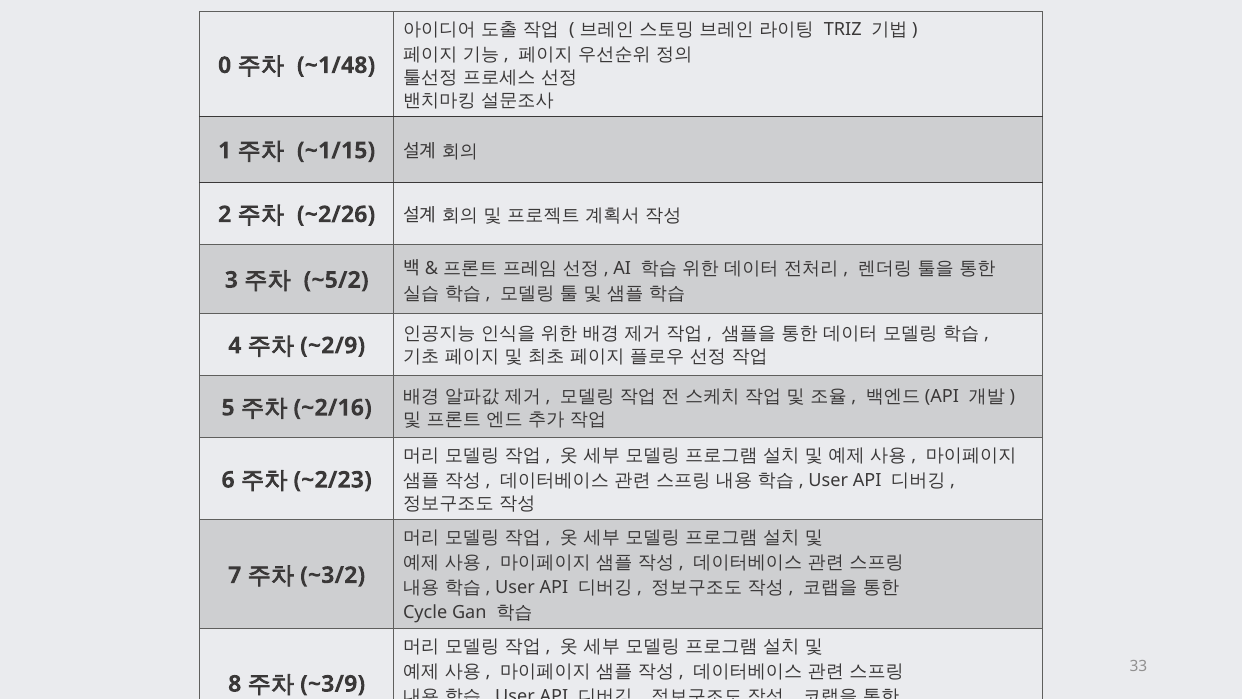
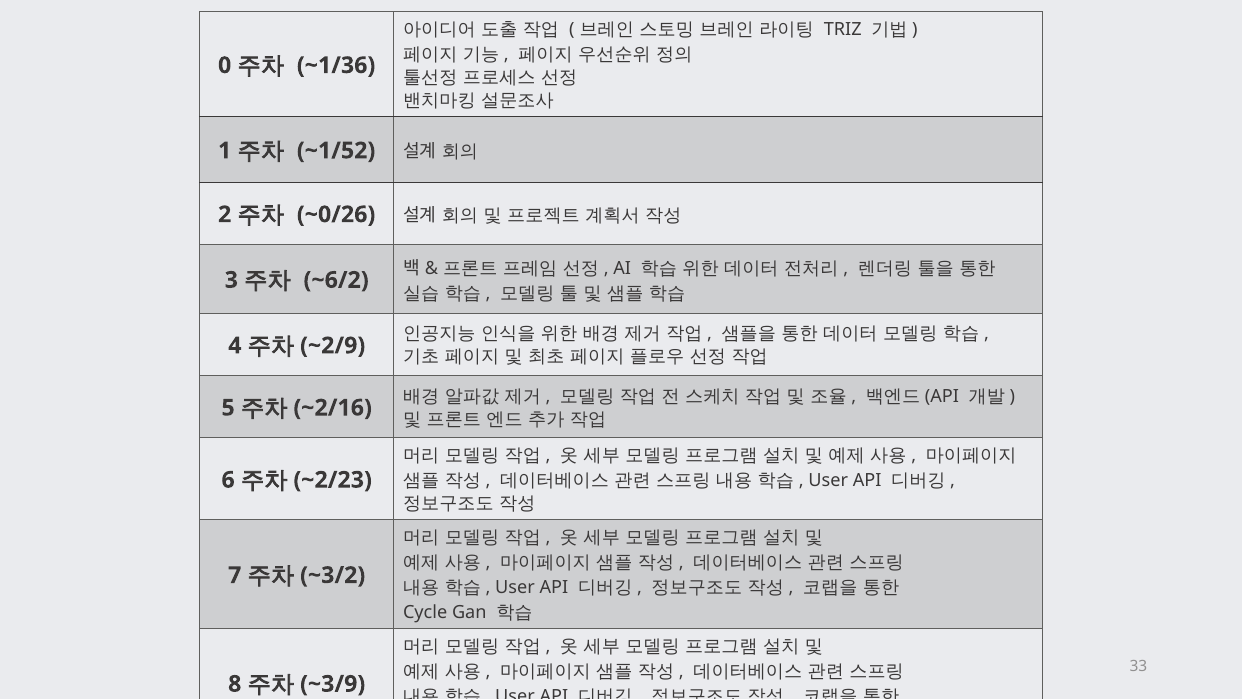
~1/48: ~1/48 -> ~1/36 (336, 65)
~1/15: ~1/15 -> ~1/52 (336, 151)
~2/26: ~2/26 -> ~0/26 (336, 214)
~5/2: ~5/2 -> ~6/2 (336, 280)
